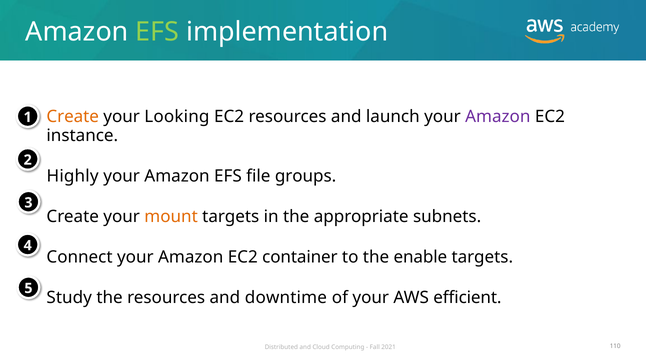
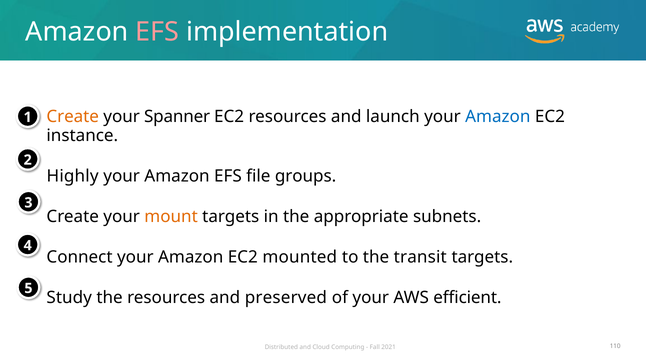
EFS colour: light green -> pink (157, 32)
Looking: Looking -> Spanner (177, 117)
Amazon colour: purple -> blue (498, 117)
container: container -> mounted (300, 258)
enable: enable -> transit (420, 258)
downtime: downtime -> preserved (286, 298)
